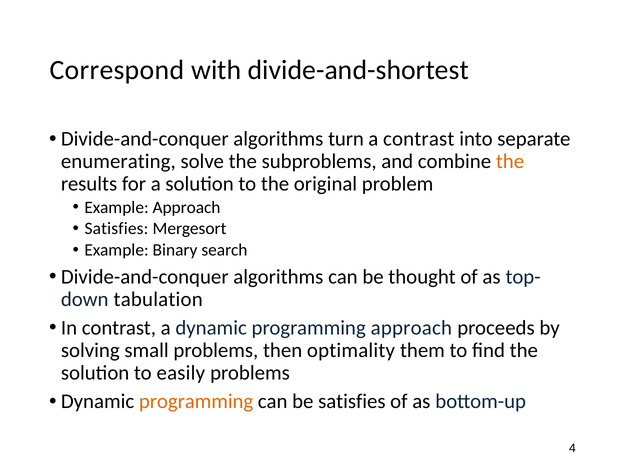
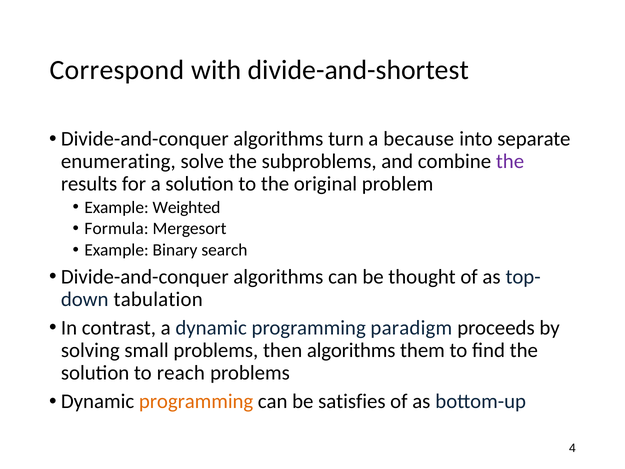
a contrast: contrast -> because (419, 139)
the colour: orange -> purple (510, 162)
Example Approach: Approach -> Weighted (187, 207)
Satisfies: Satisfies -> Formula (116, 229)
programming approach: approach -> paradigm (411, 328)
then optimality: optimality -> algorithms (351, 350)
easily: easily -> reach (181, 373)
